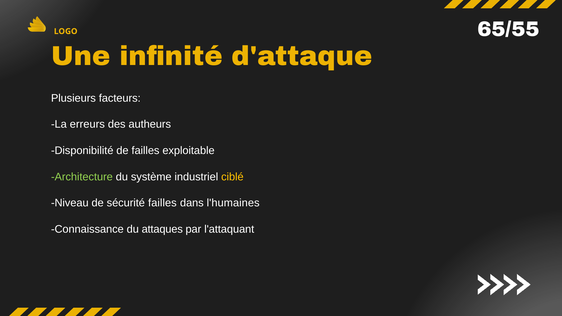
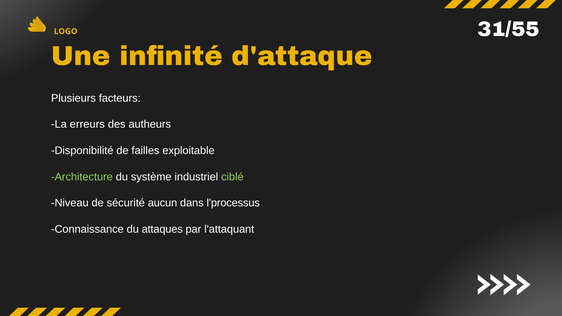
65/55: 65/55 -> 31/55 (508, 29)
ciblé colour: yellow -> light green (232, 177)
sécurité failles: failles -> aucun (163, 203)
l'humaines: l'humaines -> l'processus (233, 203)
